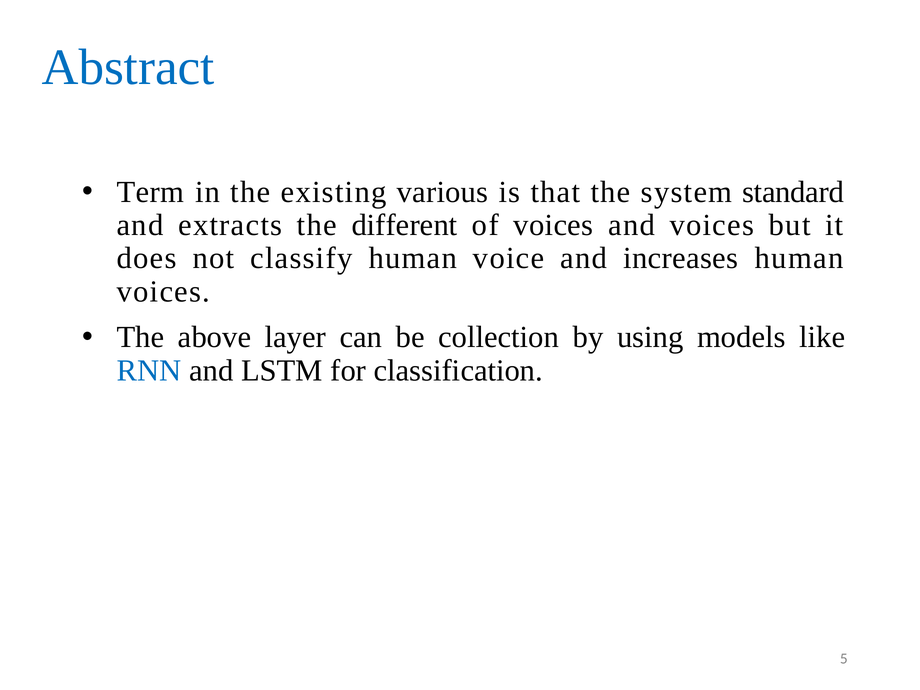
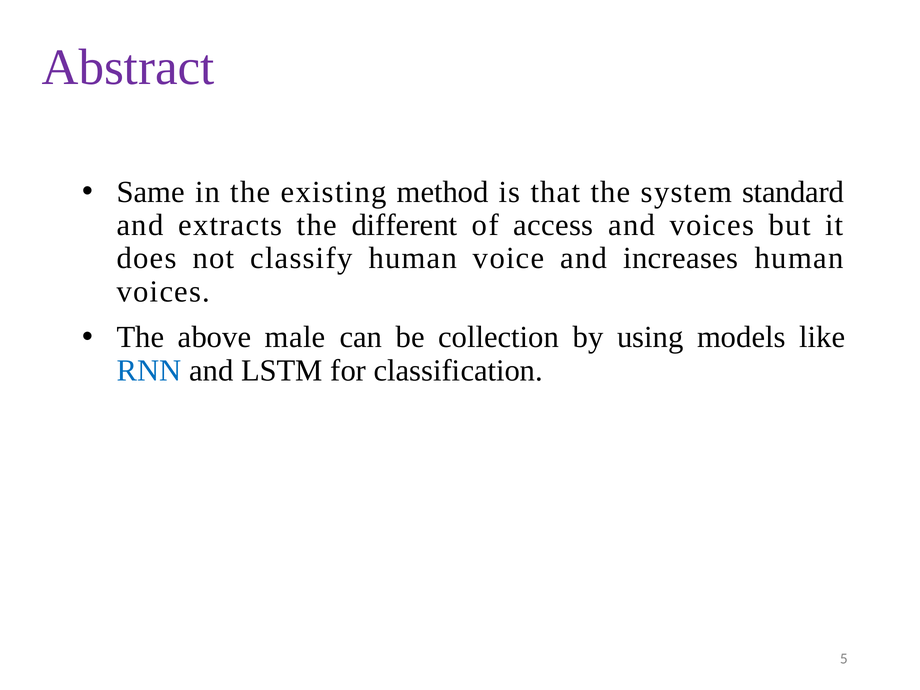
Abstract colour: blue -> purple (128, 67)
Term: Term -> Same (151, 192)
various: various -> method (443, 192)
of voices: voices -> access (553, 225)
layer: layer -> male (295, 337)
